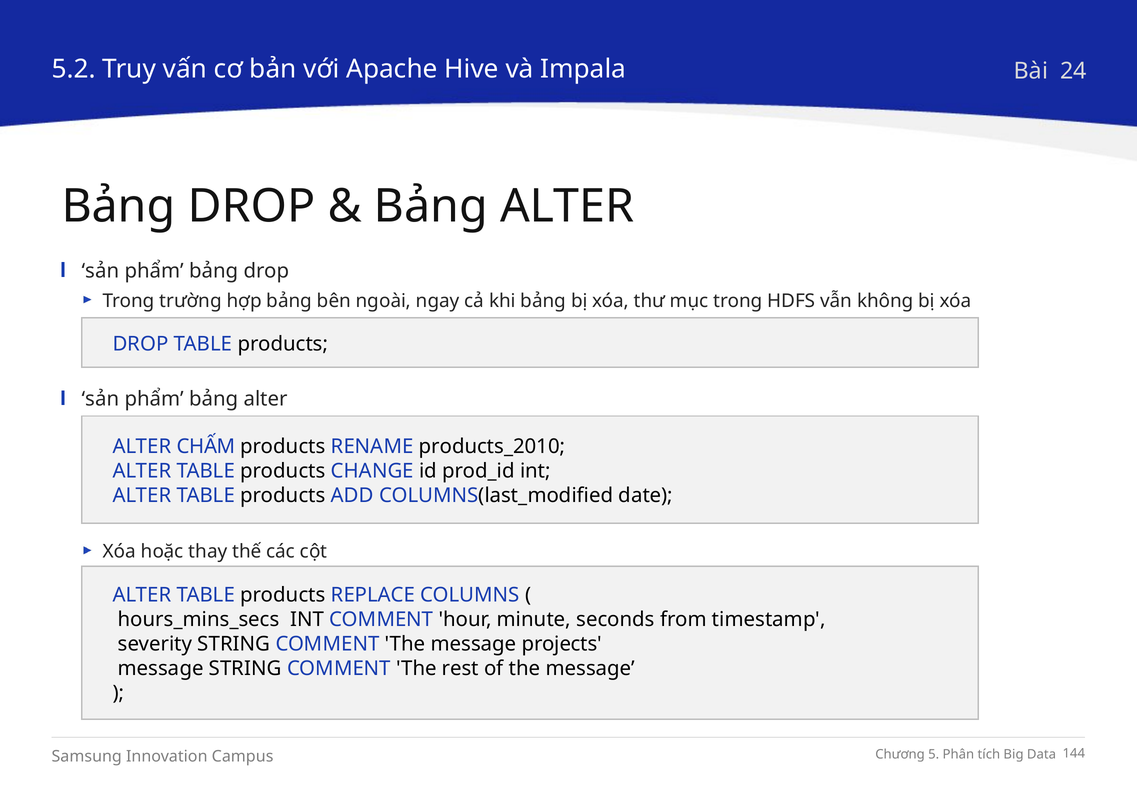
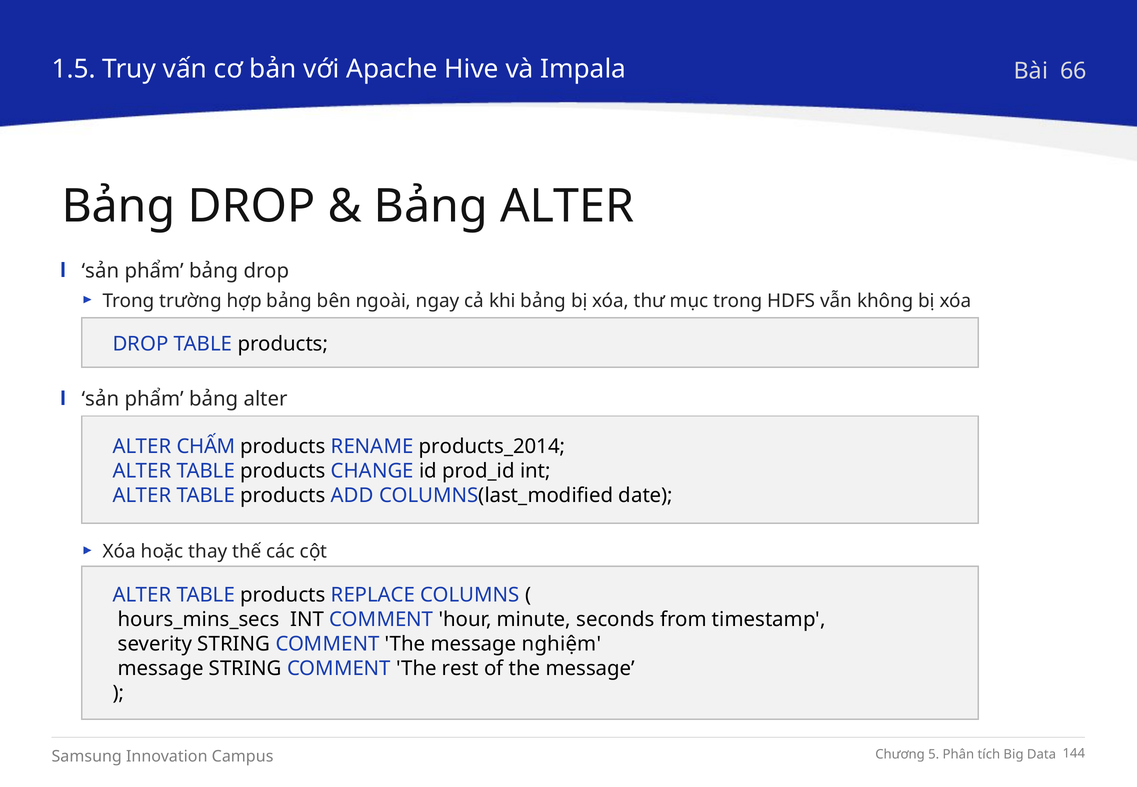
5.2: 5.2 -> 1.5 (74, 69)
24: 24 -> 66 (1073, 71)
products_2010: products_2010 -> products_2014 (492, 447)
projects: projects -> nghiệm (562, 644)
